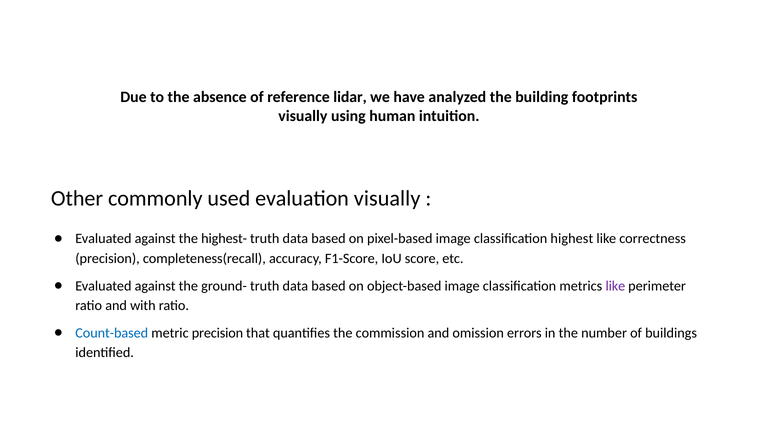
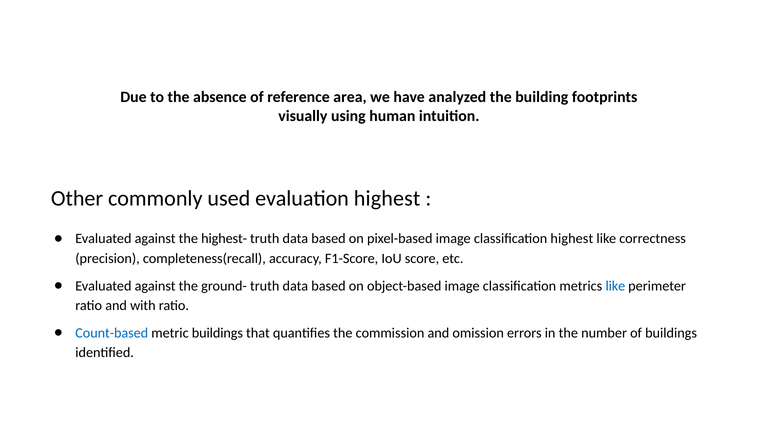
lidar: lidar -> area (350, 97)
evaluation visually: visually -> highest (387, 198)
like colour: purple -> blue (615, 285)
metric precision: precision -> buildings (217, 333)
